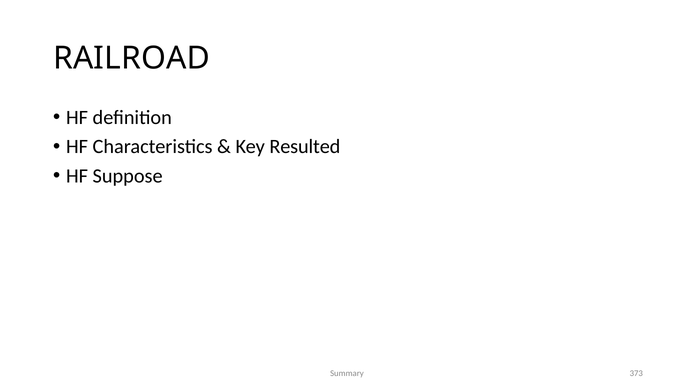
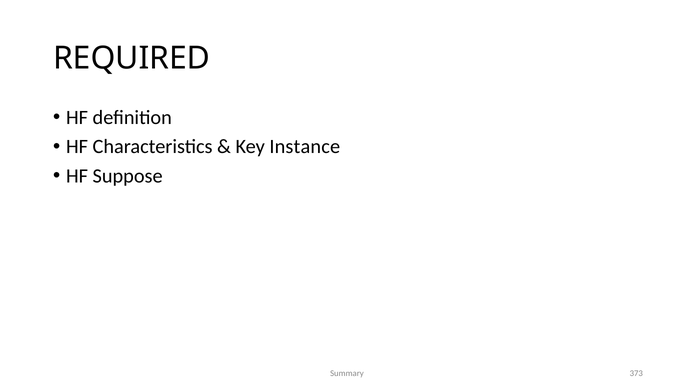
RAILROAD: RAILROAD -> REQUIRED (132, 58)
Resulted: Resulted -> Instance (305, 147)
